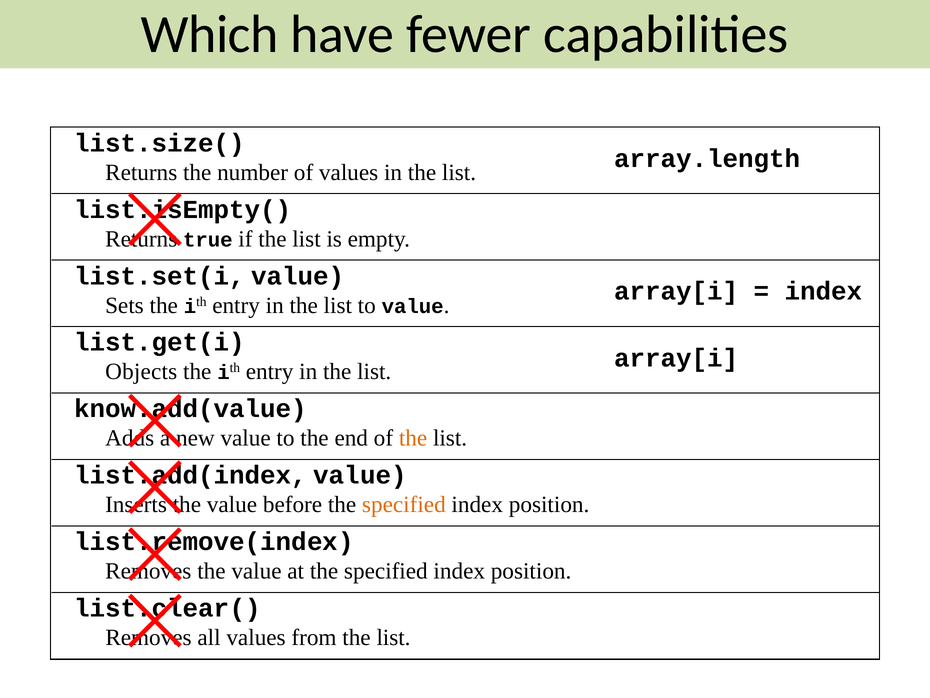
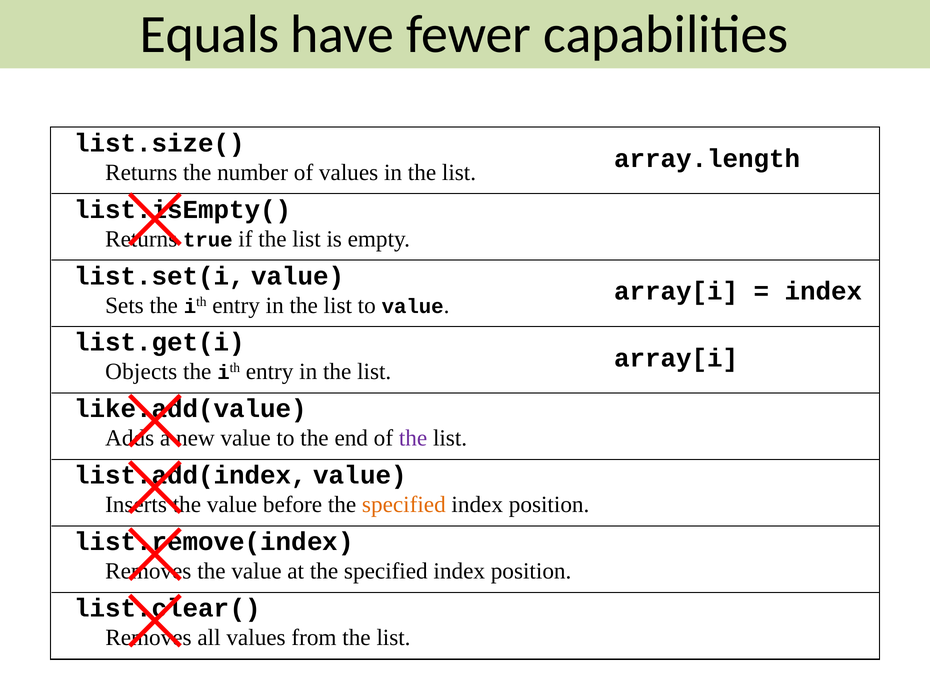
Which: Which -> Equals (210, 34)
know.add(value: know.add(value -> like.add(value (191, 409)
the colour: orange -> purple (413, 438)
